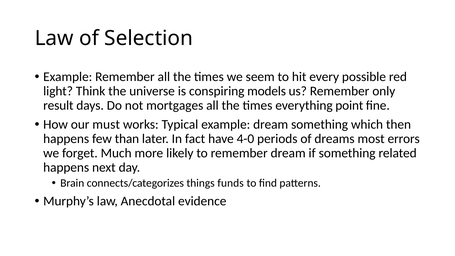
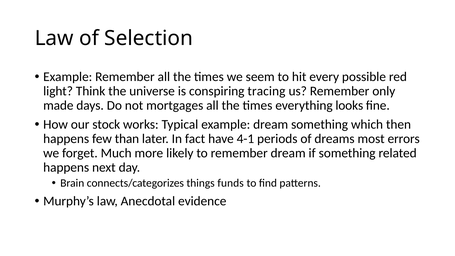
models: models -> tracing (266, 91)
result: result -> made (58, 106)
point: point -> looks (349, 106)
must: must -> stock (106, 125)
4-0: 4-0 -> 4-1 (245, 139)
